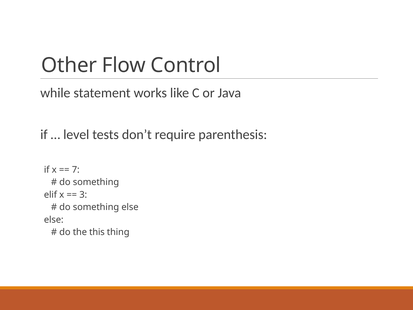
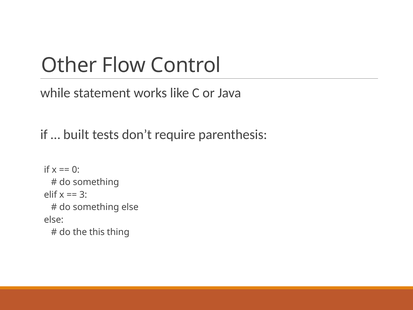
level: level -> built (76, 135)
7: 7 -> 0 (76, 170)
